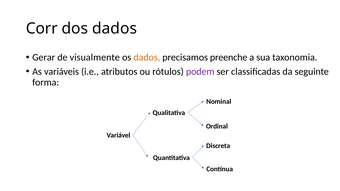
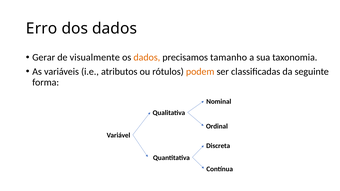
Corr: Corr -> Erro (42, 29)
preenche: preenche -> tamanho (229, 57)
podem colour: purple -> orange (200, 72)
